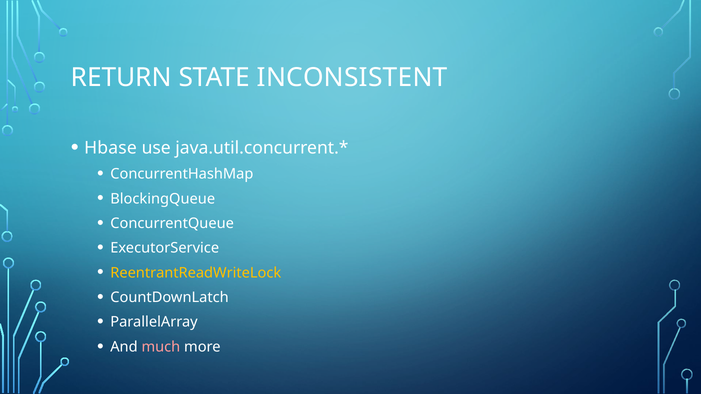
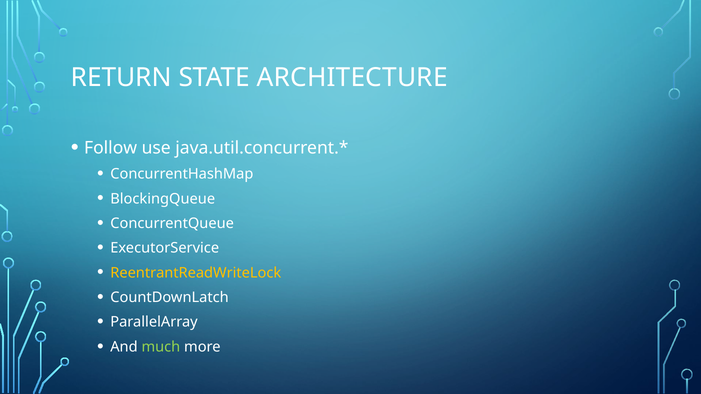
INCONSISTENT: INCONSISTENT -> ARCHITECTURE (352, 78)
Hbase: Hbase -> Follow (111, 148)
much colour: pink -> light green (161, 347)
